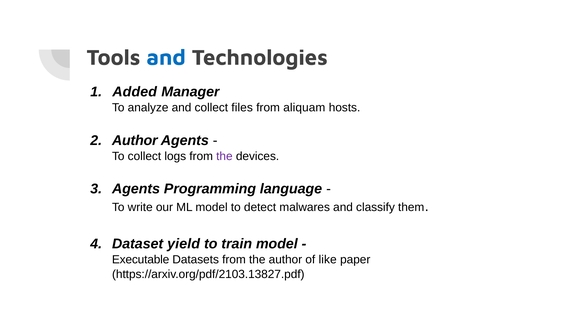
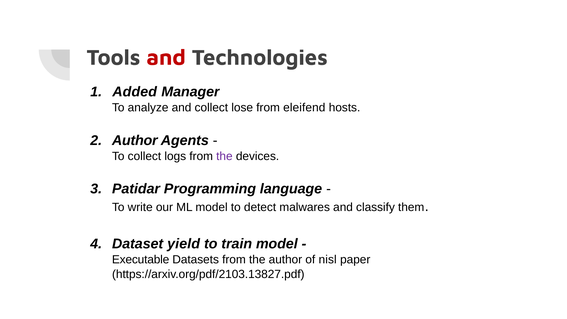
and colour: blue -> red (166, 58)
files: files -> lose (242, 108)
aliquam: aliquam -> eleifend (304, 108)
Agents: Agents -> Patidar (136, 189)
like: like -> nisl (328, 260)
